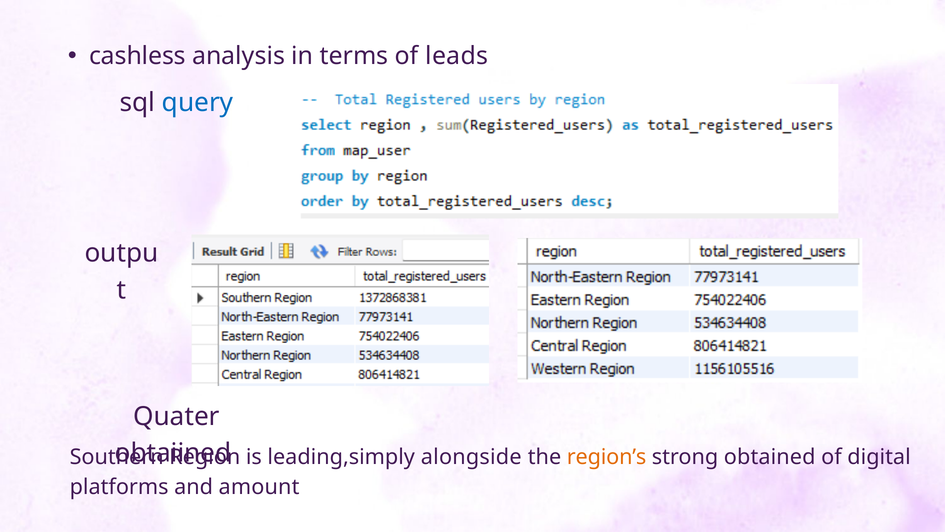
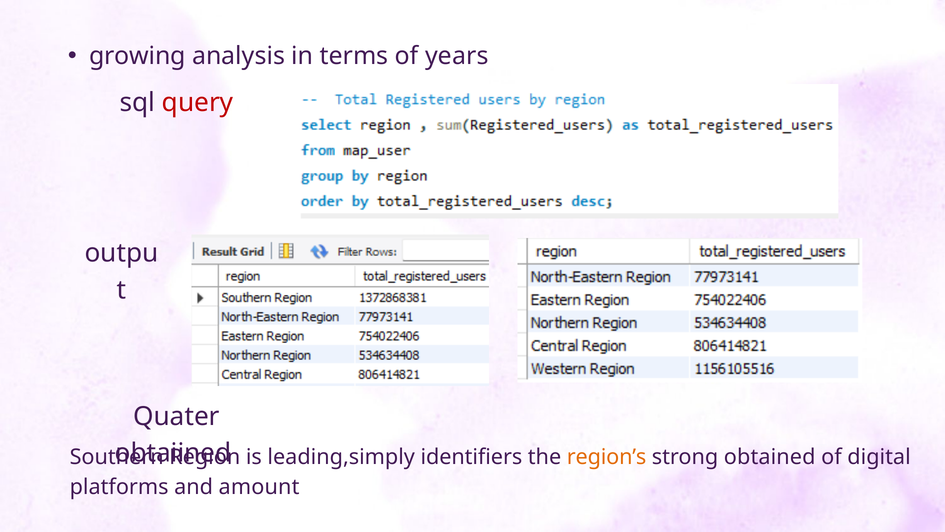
cashless: cashless -> growing (137, 56)
leads: leads -> years (457, 56)
query colour: blue -> red (198, 103)
alongside: alongside -> identifiers (471, 457)
